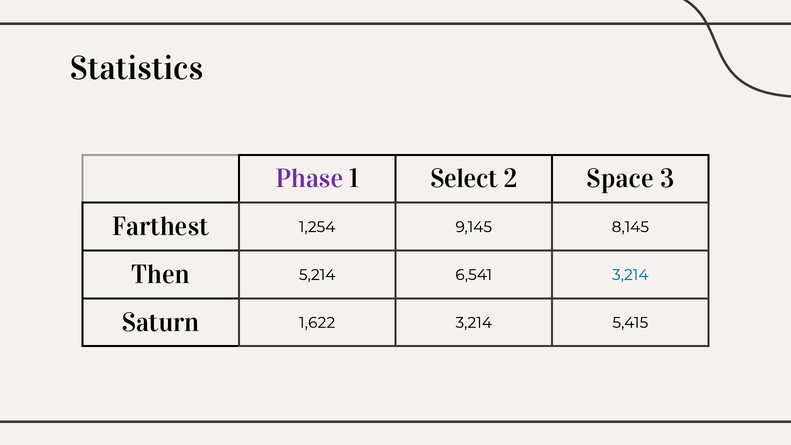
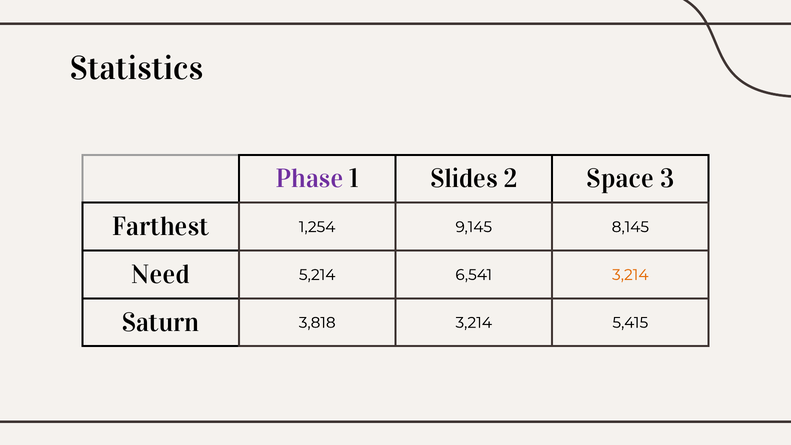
Select: Select -> Slides (464, 179)
Then: Then -> Need (161, 274)
3,214 colour: blue -> orange (630, 275)
1,622: 1,622 -> 3,818 (317, 323)
